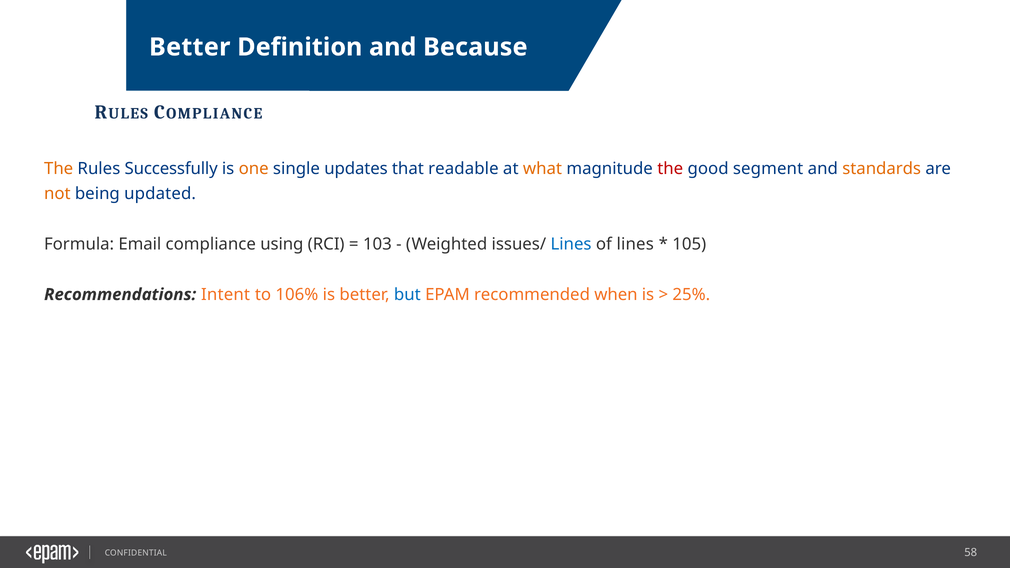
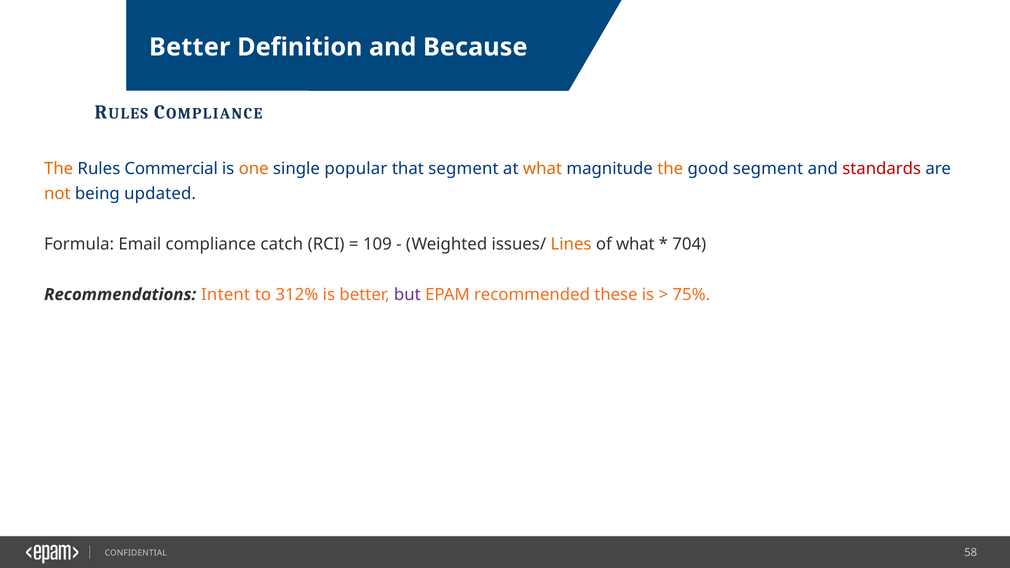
Successfully: Successfully -> Commercial (171, 169)
updates: updates -> popular (356, 169)
that readable: readable -> segment (463, 169)
the colour: red -> orange (670, 169)
standards colour: orange -> red (882, 169)
using: using -> catch (282, 244)
103: 103 -> 109 (377, 244)
Lines colour: blue -> orange (571, 244)
of lines: lines -> what (635, 244)
105: 105 -> 704 (689, 244)
106%: 106% -> 312% (297, 295)
but colour: blue -> purple (407, 295)
when: when -> these (616, 295)
25%: 25% -> 75% (691, 295)
